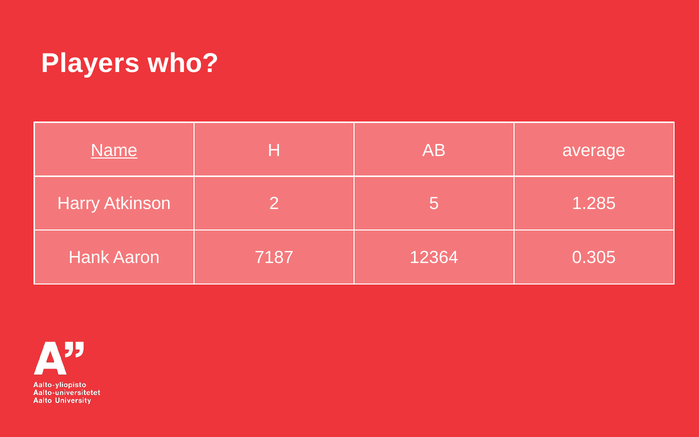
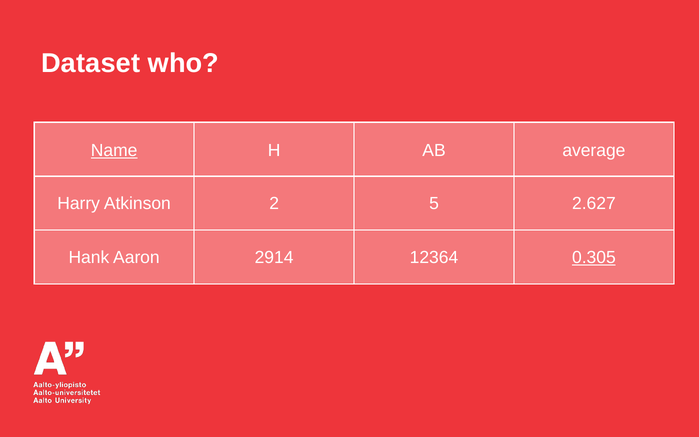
Players: Players -> Dataset (91, 63)
1.285: 1.285 -> 2.627 (594, 203)
7187: 7187 -> 2914 (274, 257)
0.305 underline: none -> present (594, 257)
